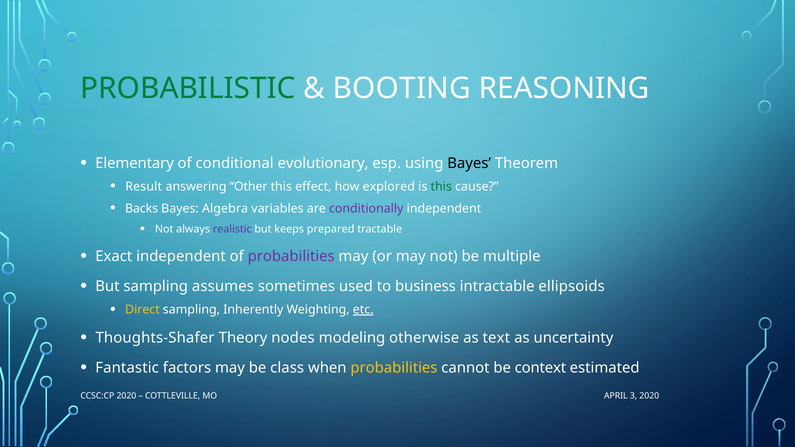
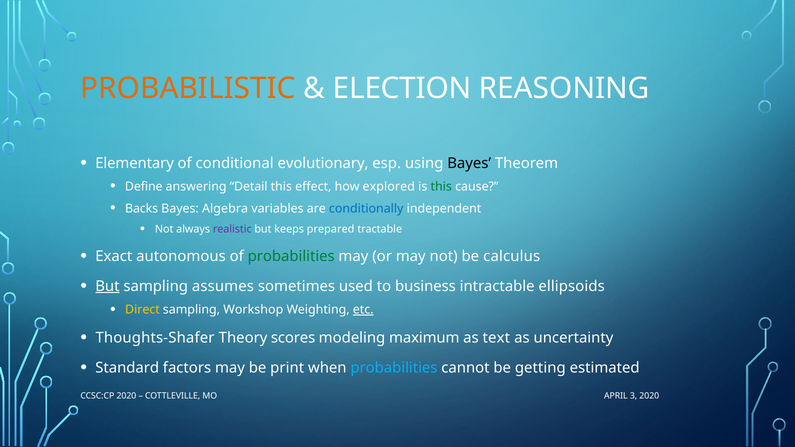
PROBABILISTIC colour: green -> orange (188, 88)
BOOTING: BOOTING -> ELECTION (402, 88)
Result: Result -> Define (144, 187)
Other: Other -> Detail (249, 187)
conditionally colour: purple -> blue (366, 209)
Exact independent: independent -> autonomous (181, 257)
probabilities colour: purple -> green (291, 257)
multiple: multiple -> calculus (512, 257)
But underline: none -> present (107, 286)
Inherently: Inherently -> Workshop (253, 310)
nodes: nodes -> scores (293, 338)
otherwise: otherwise -> maximum (424, 338)
Fantastic: Fantastic -> Standard (127, 368)
class: class -> print (287, 368)
probabilities colour: yellow -> light blue (394, 368)
context: context -> getting (540, 368)
